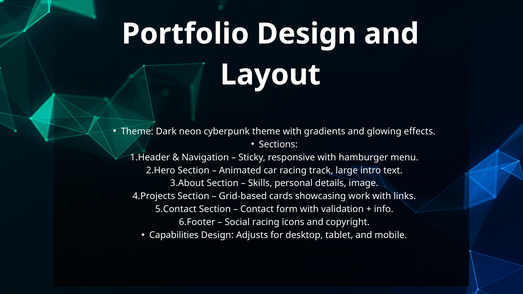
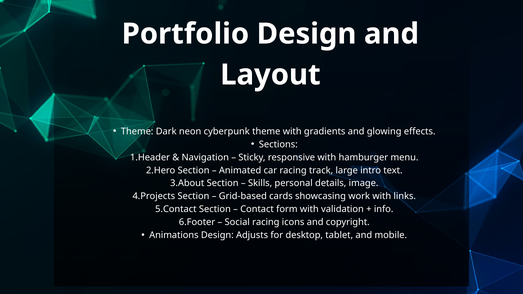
Capabilities: Capabilities -> Animations (174, 235)
